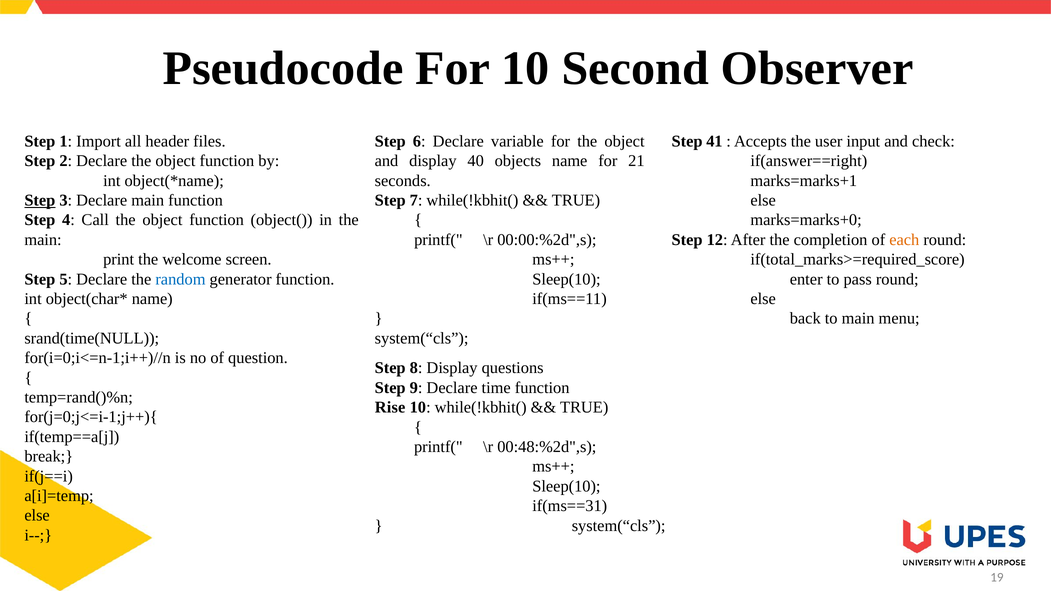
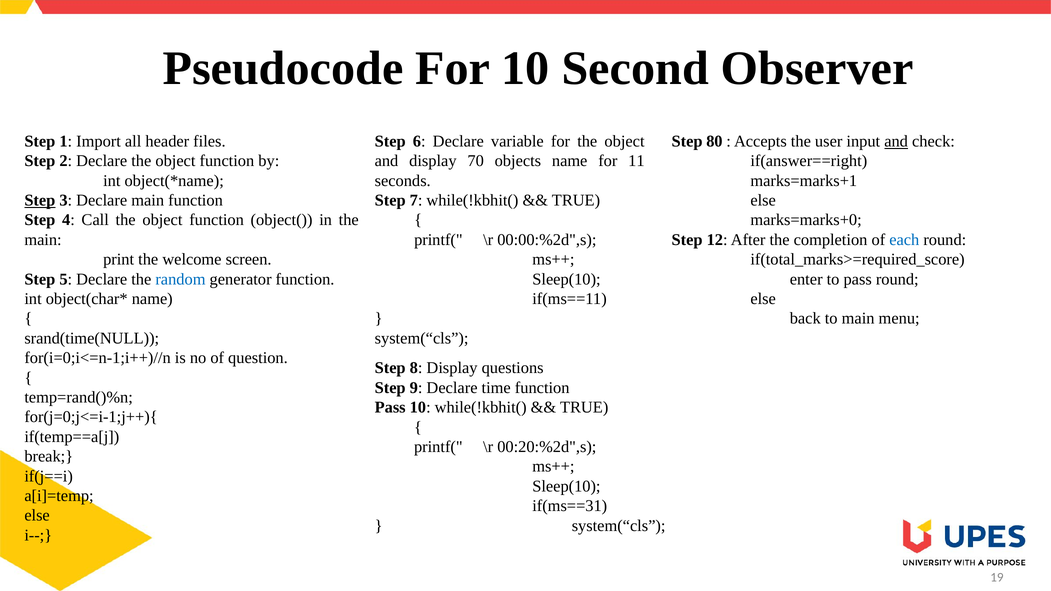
41: 41 -> 80 (714, 141)
and underline: none -> present (896, 141)
40: 40 -> 70 (476, 161)
21: 21 -> 11 (636, 161)
each colour: orange -> blue (904, 240)
Rise: Rise -> Pass (390, 408)
00:48:%2d",s: 00:48:%2d",s -> 00:20:%2d",s (547, 447)
